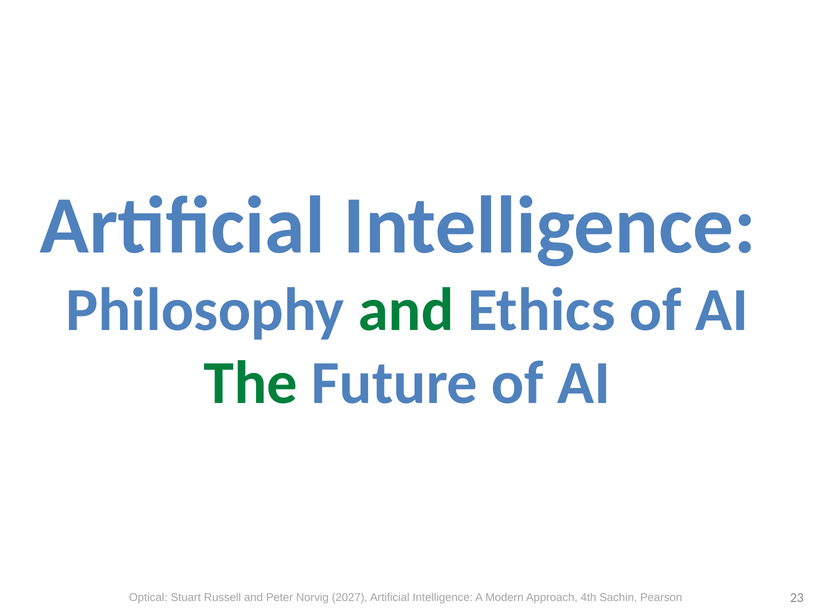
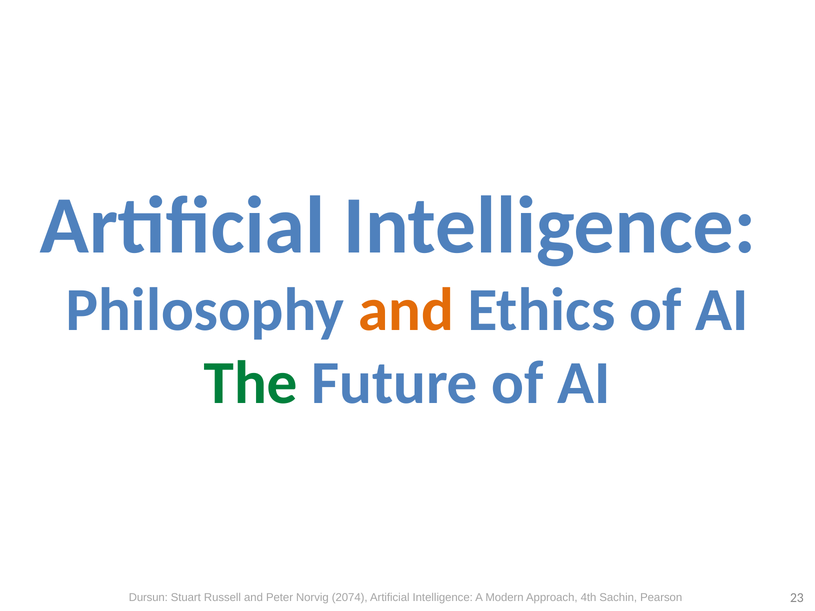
and colour: green -> orange (406, 310)
Optical: Optical -> Dursun (148, 598)
2027: 2027 -> 2074 (350, 598)
